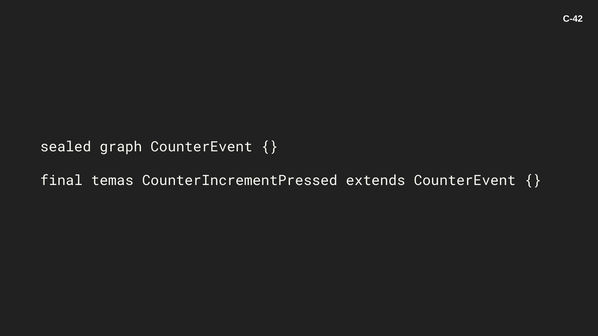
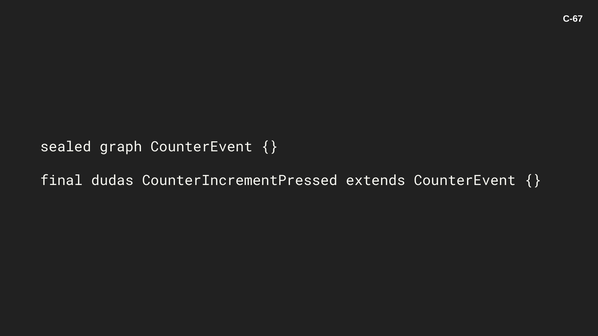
C-42: C-42 -> C-67 (573, 19)
temas: temas -> dudas (112, 181)
